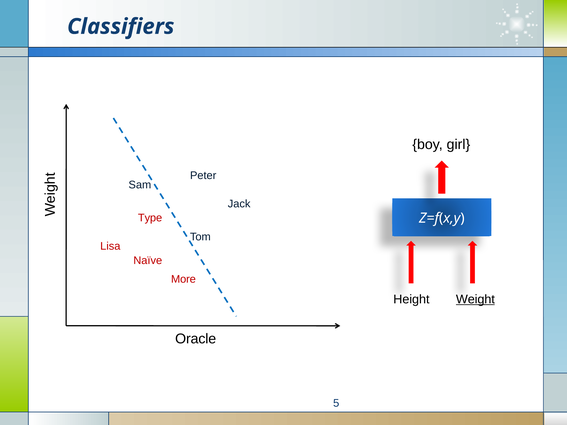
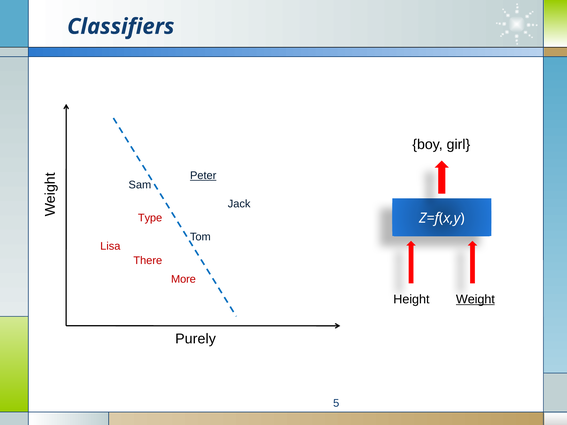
Peter underline: none -> present (203, 176)
Naïve: Naïve -> There (148, 261)
Oracle: Oracle -> Purely (196, 339)
